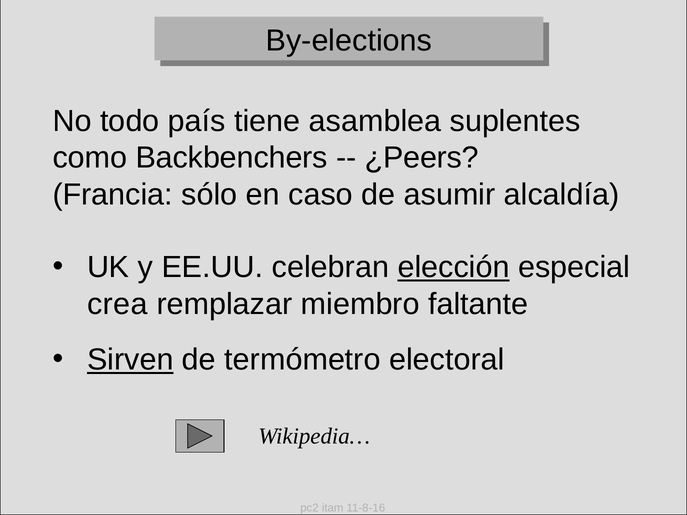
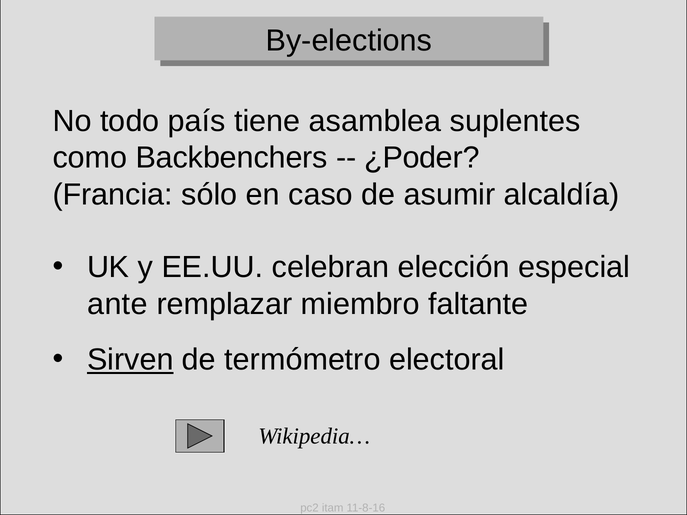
¿Peers: ¿Peers -> ¿Poder (422, 158)
elección underline: present -> none (454, 268)
crea: crea -> ante (117, 304)
